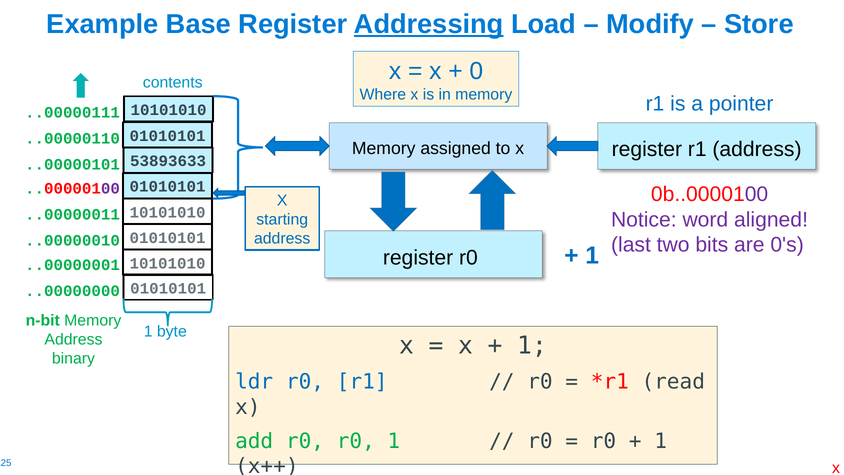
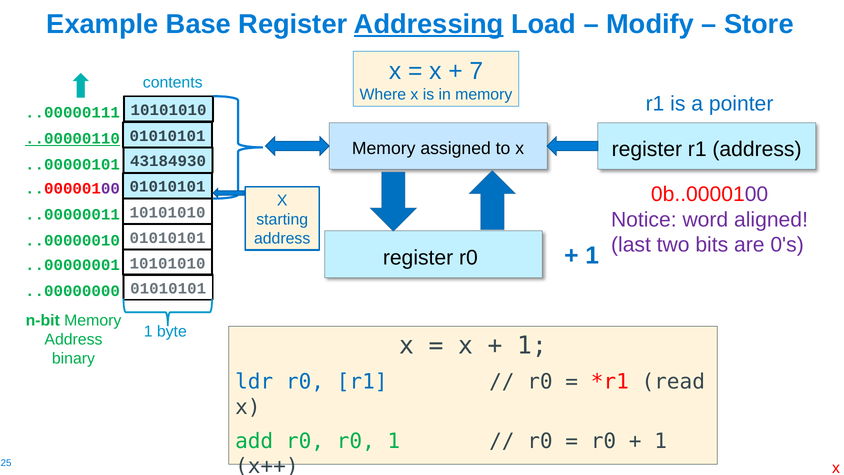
0: 0 -> 7 (476, 71)
..00000110 underline: none -> present (72, 139)
53893633: 53893633 -> 43184930 (168, 161)
